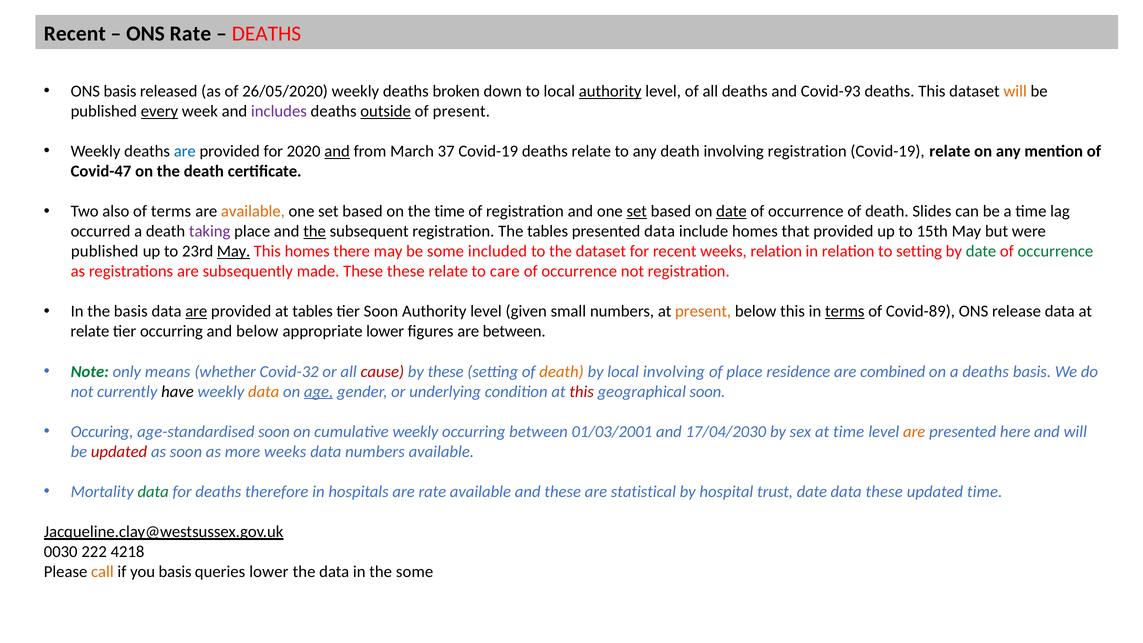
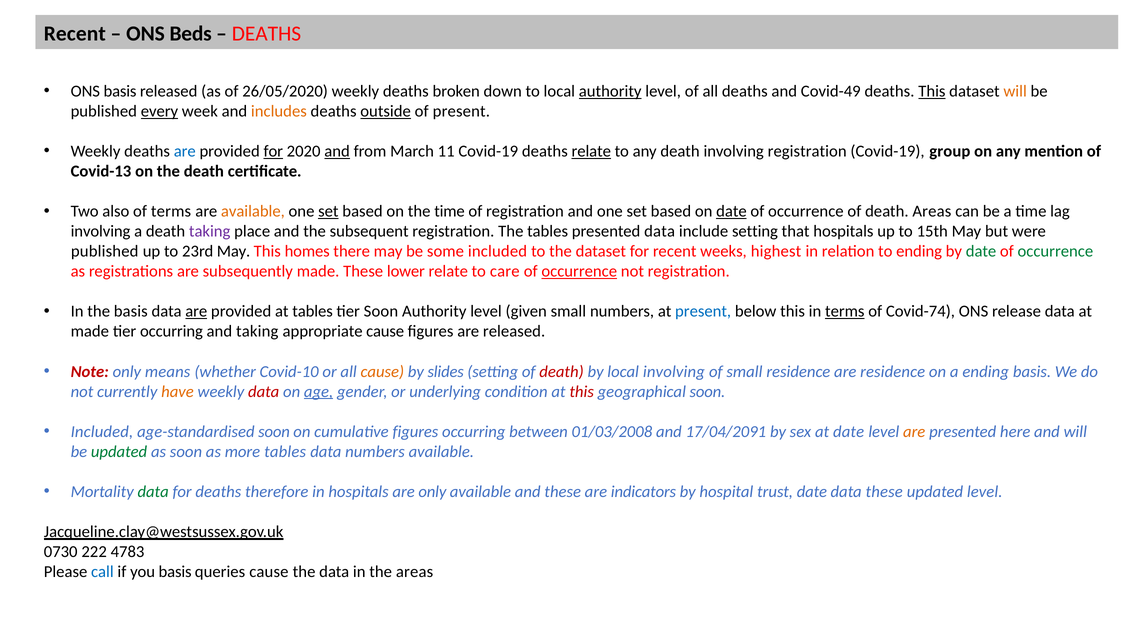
ONS Rate: Rate -> Beds (191, 33)
Covid-93: Covid-93 -> Covid-49 (831, 91)
This underline: none -> present (932, 91)
includes colour: purple -> orange (279, 111)
for underline: none -> present (273, 151)
37: 37 -> 11 (446, 151)
relate underline: none -> present (591, 151)
Covid-19 relate: relate -> group (950, 151)
Covid-47: Covid-47 -> Covid-13 (101, 171)
set underline: none -> present (328, 211)
set underline: present -> none (637, 211)
death Slides: Slides -> Areas (932, 211)
occurred: occurred -> involving (101, 231)
the underline: present -> none (315, 231)
include homes: homes -> setting (755, 231)
that provided: provided -> hospitals (843, 231)
May underline: present -> none (234, 251)
weeks relation: relation -> highest (776, 251)
to setting: setting -> ending (919, 251)
These these: these -> lower (406, 271)
occurrence underline: none -> present (579, 271)
present colour: orange -> blue (703, 311)
Covid-89: Covid-89 -> Covid-74 (920, 311)
relate: relate -> made (90, 331)
and below: below -> taking (257, 331)
appropriate lower: lower -> cause (385, 331)
are between: between -> released (514, 331)
Note colour: green -> red (90, 371)
Covid-32: Covid-32 -> Covid-10 (289, 371)
cause colour: red -> orange (382, 371)
by these: these -> slides (446, 371)
death colour: orange -> red (562, 371)
of place: place -> small (744, 371)
are combined: combined -> residence (893, 371)
a deaths: deaths -> ending (986, 371)
have colour: black -> orange (177, 391)
data colour: orange -> red (264, 391)
Occuring: Occuring -> Included (102, 432)
cumulative weekly: weekly -> figures (415, 432)
01/03/2001: 01/03/2001 -> 01/03/2008 (612, 432)
17/04/2030: 17/04/2030 -> 17/04/2091 (726, 432)
at time: time -> date (849, 432)
updated colour: red -> green (119, 452)
more weeks: weeks -> tables (285, 452)
are rate: rate -> only (432, 492)
statistical: statistical -> indicators (643, 492)
updated time: time -> level (985, 492)
0030: 0030 -> 0730 (61, 552)
4218: 4218 -> 4783 (128, 552)
call colour: orange -> blue (102, 572)
queries lower: lower -> cause (269, 572)
the some: some -> areas (415, 572)
